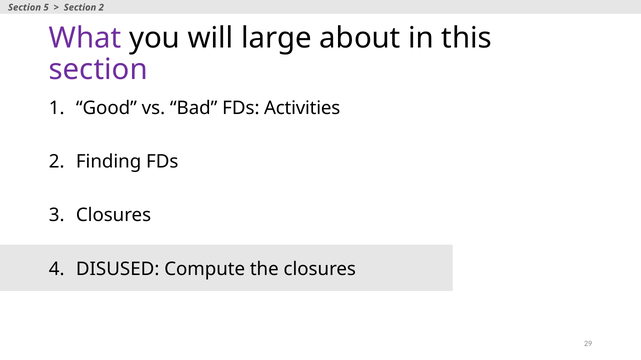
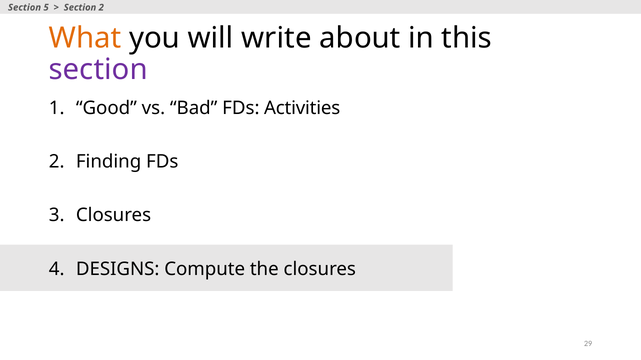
What colour: purple -> orange (85, 38)
large: large -> write (276, 38)
DISUSED: DISUSED -> DESIGNS (118, 269)
